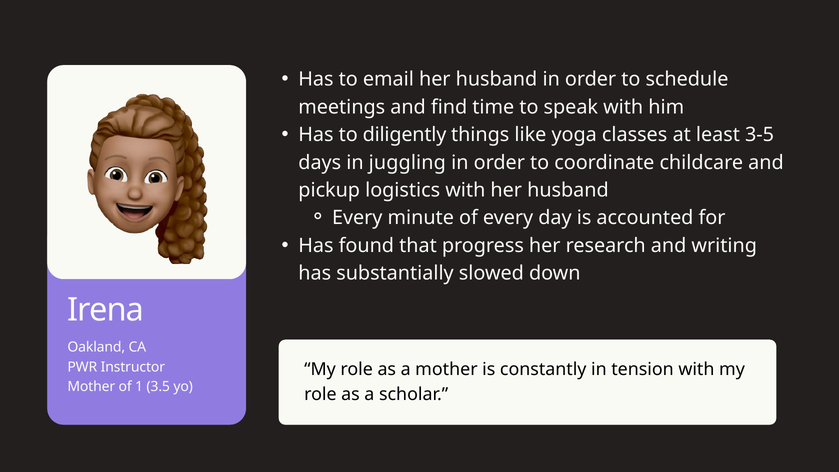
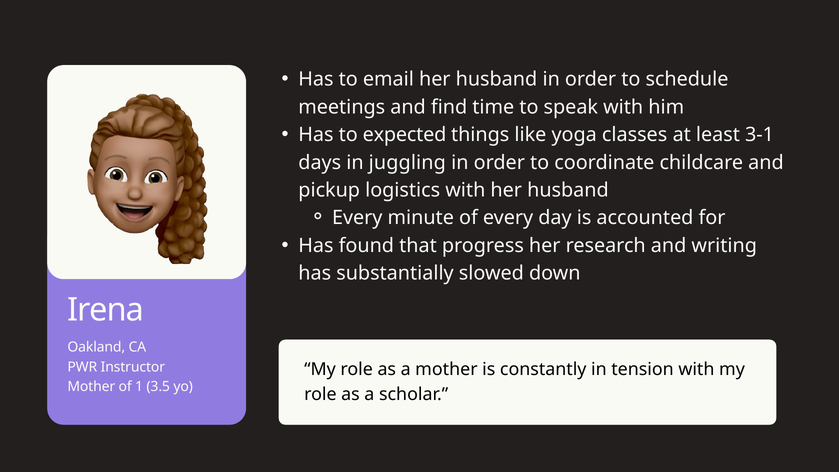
diligently: diligently -> expected (405, 135)
3-5: 3-5 -> 3-1 (760, 135)
